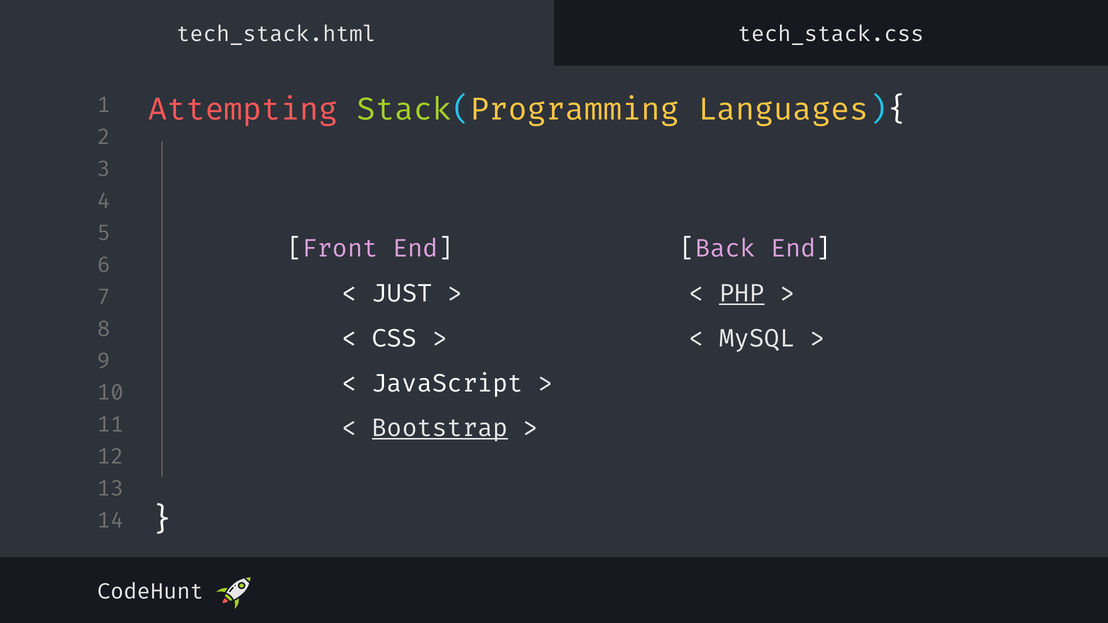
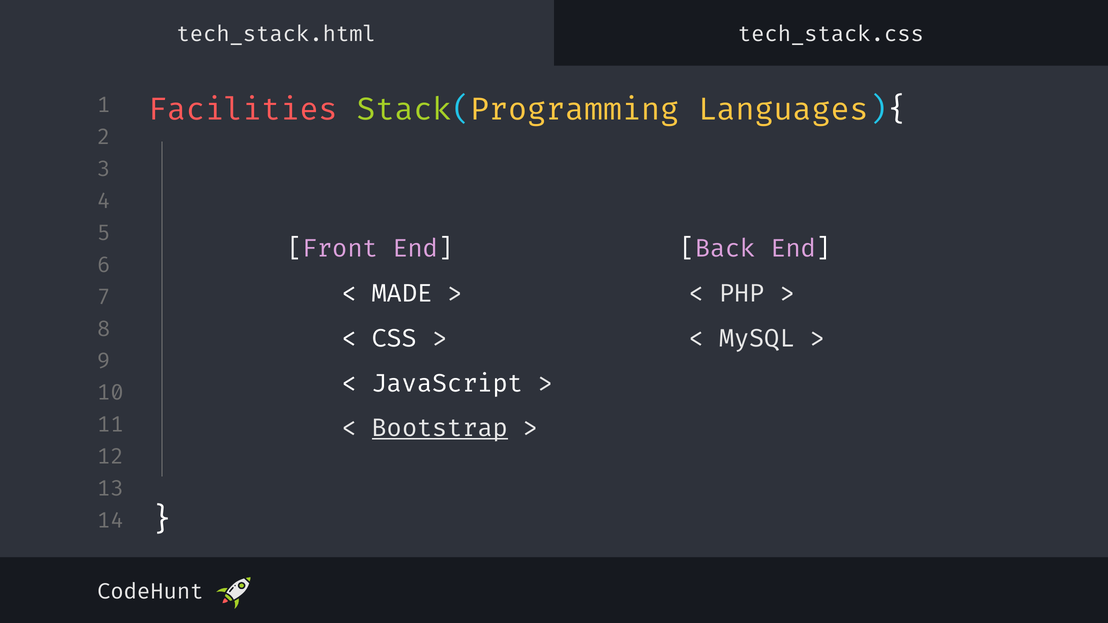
Attempting: Attempting -> Facilities (243, 110)
JUST: JUST -> MADE (402, 294)
PHP underline: present -> none (742, 294)
